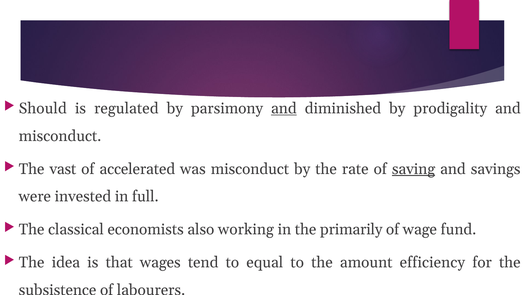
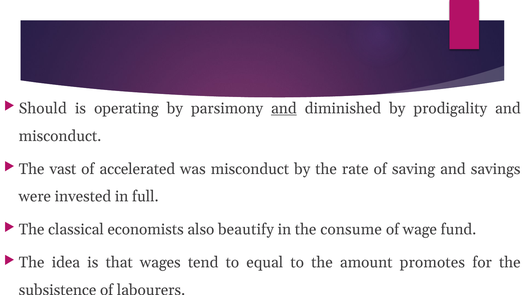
regulated: regulated -> operating (126, 109)
saving underline: present -> none (414, 169)
working: working -> beautify (246, 230)
primarily: primarily -> consume (351, 230)
efficiency: efficiency -> promotes (432, 263)
